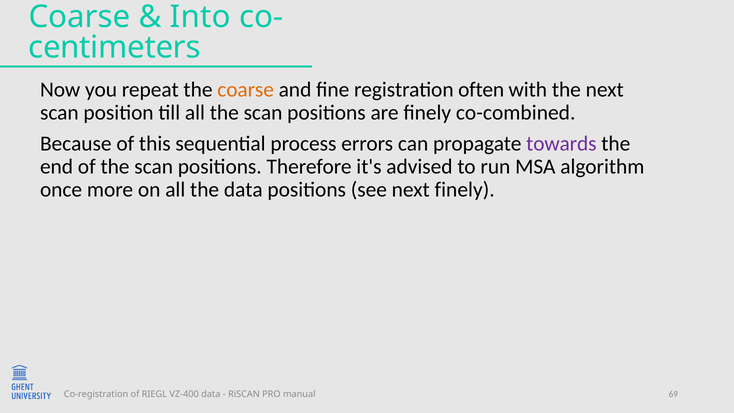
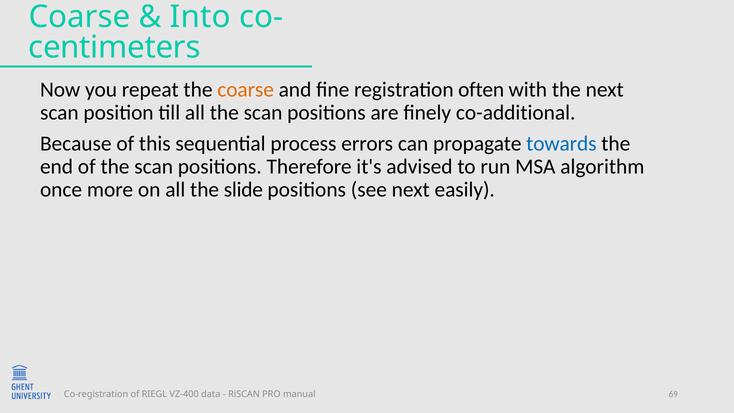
co-combined: co-combined -> co-additional (516, 113)
towards colour: purple -> blue (561, 143)
the data: data -> slide (243, 190)
next finely: finely -> easily (465, 190)
